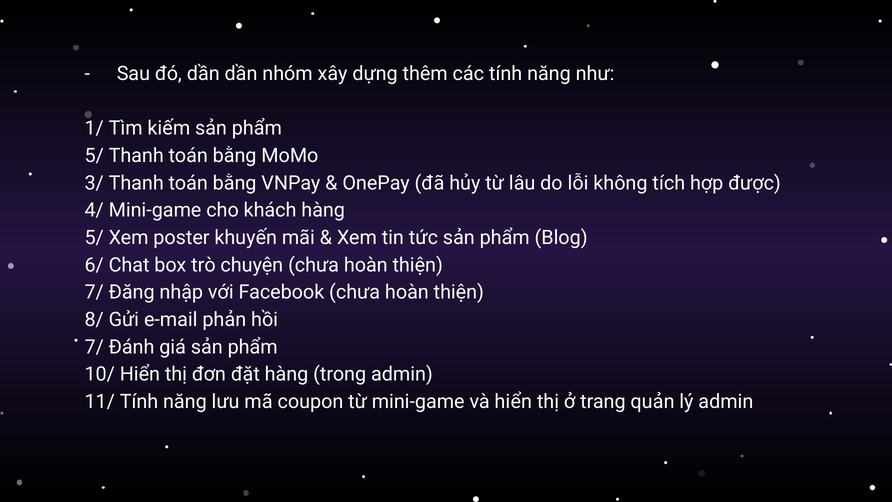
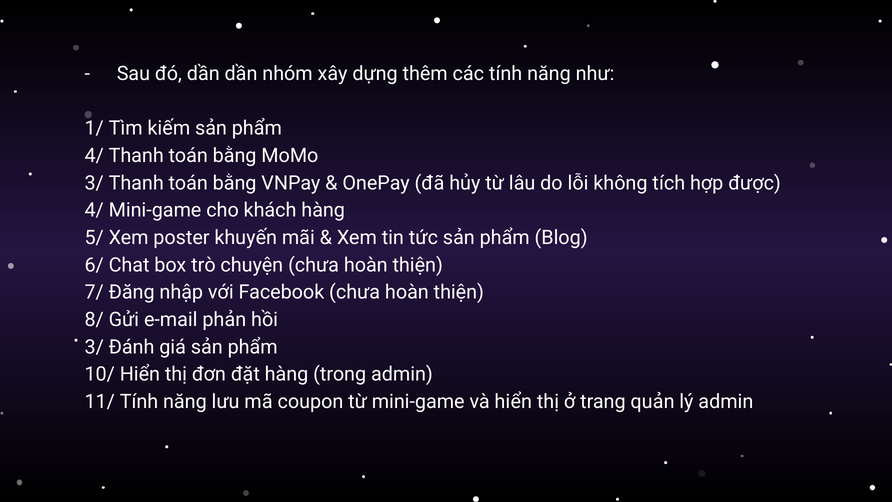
5/: 5/ -> 4/ (94, 156)
7/: 7/ -> 3/ (94, 347)
